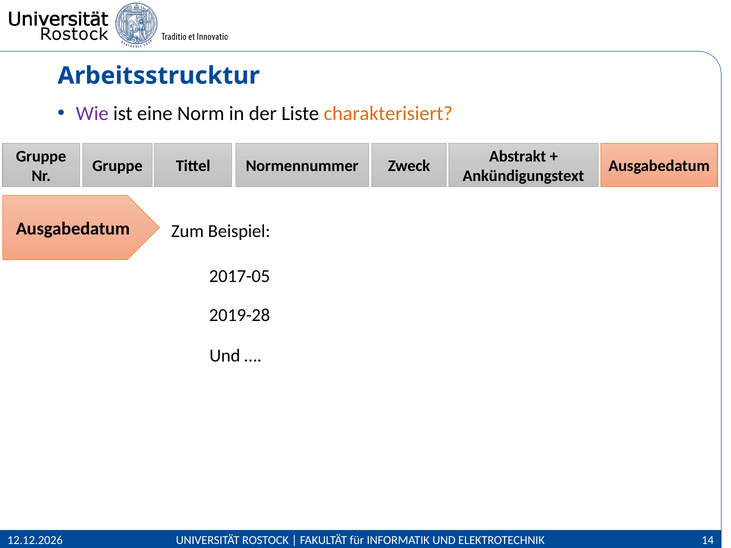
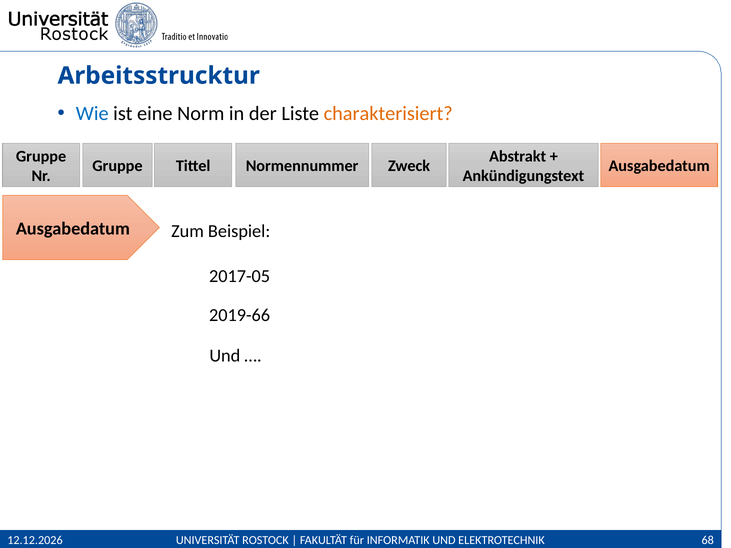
Wie colour: purple -> blue (92, 114)
2019-28: 2019-28 -> 2019-66 (240, 315)
14: 14 -> 68 (708, 540)
